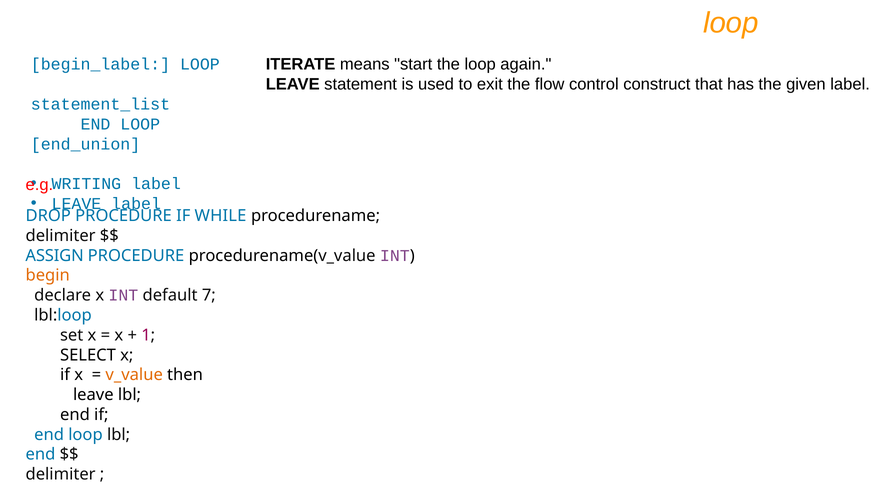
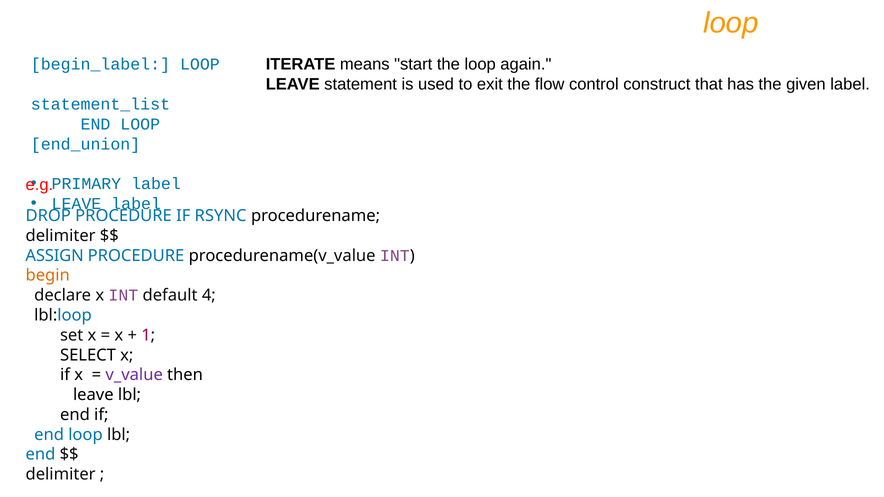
WRITING: WRITING -> PRIMARY (86, 184)
WHILE: WHILE -> RSYNC (221, 216)
7: 7 -> 4 (209, 296)
v_value colour: orange -> purple (134, 375)
